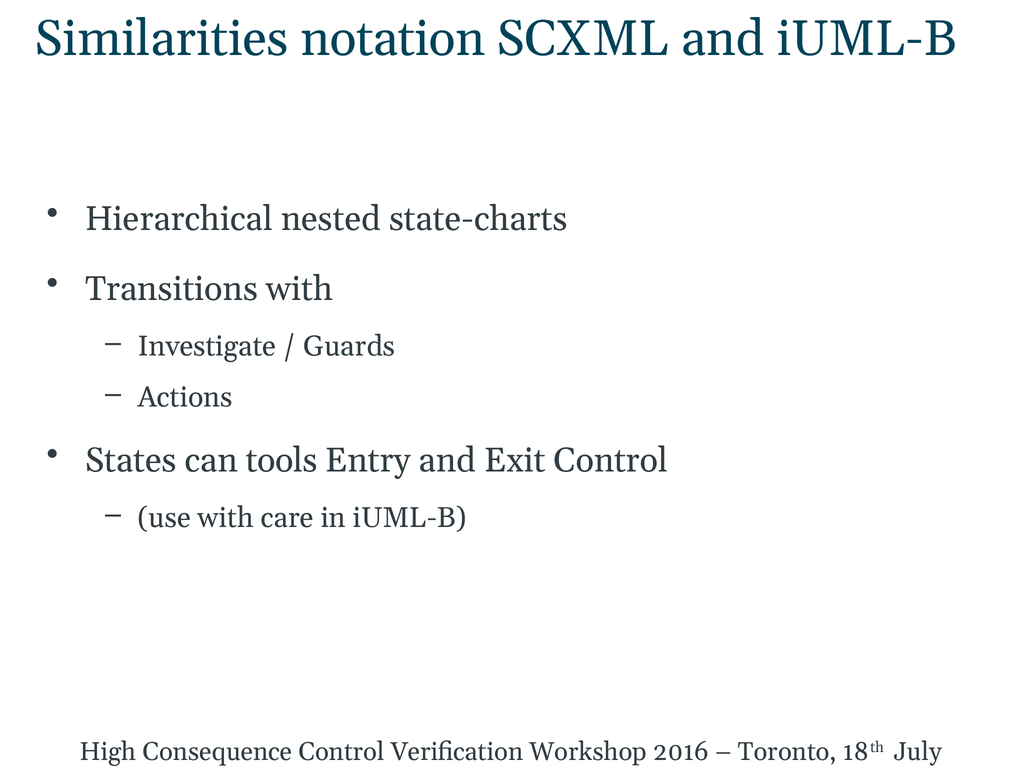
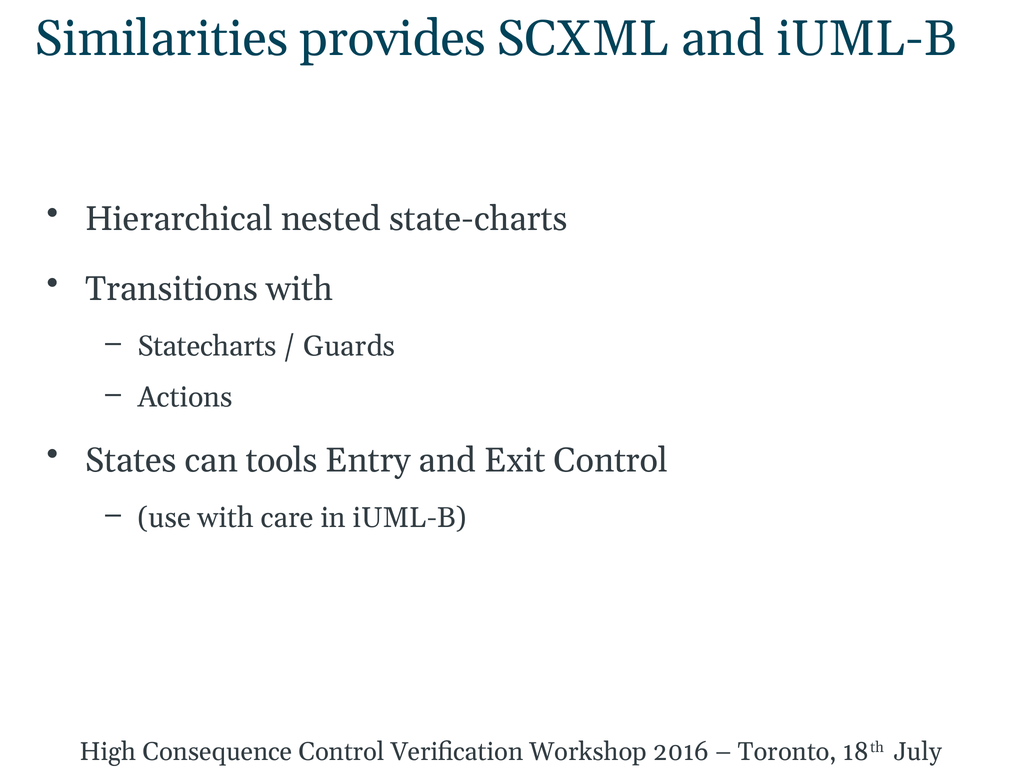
notation: notation -> provides (393, 39)
Investigate: Investigate -> Statecharts (207, 347)
